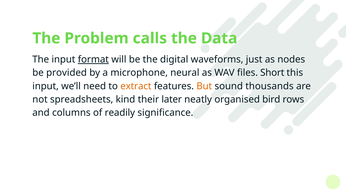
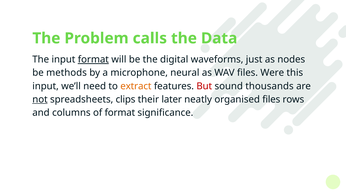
provided: provided -> methods (67, 73)
Short: Short -> Were (272, 73)
But colour: orange -> red (204, 86)
not underline: none -> present (40, 99)
kind: kind -> clips (126, 99)
organised bird: bird -> files (271, 99)
of readily: readily -> format (120, 112)
